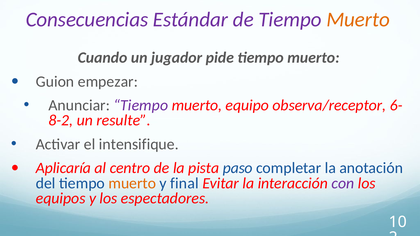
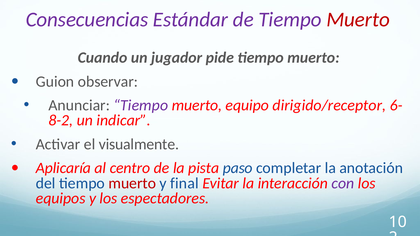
Muerto colour: orange -> red (358, 20)
empezar: empezar -> observar (108, 82)
observa/receptor: observa/receptor -> dirigido/receptor (329, 105)
resulte: resulte -> indicar (124, 121)
intensifique: intensifique -> visualmente (139, 144)
muerto colour: orange -> red (132, 183)
